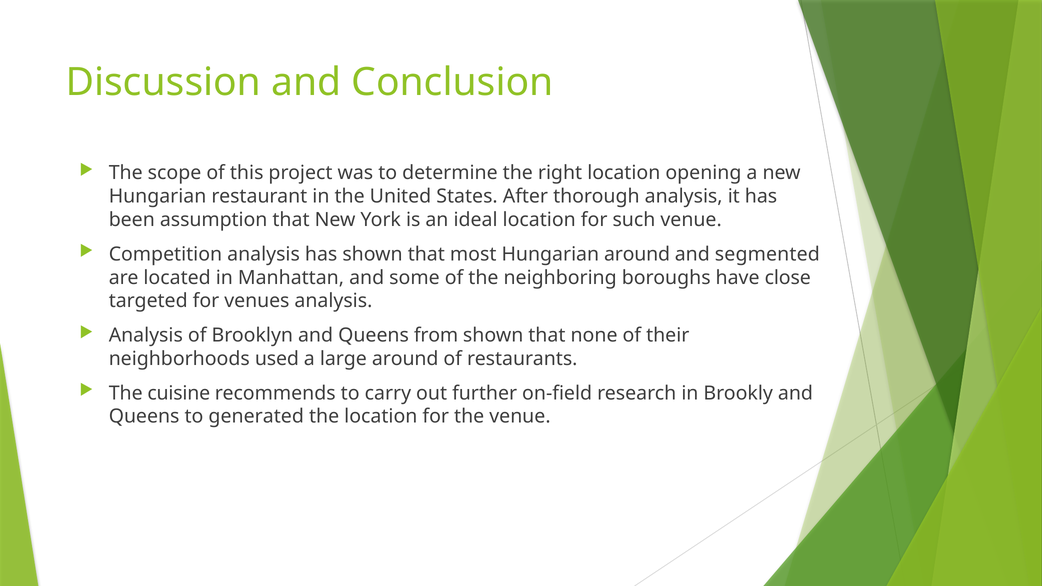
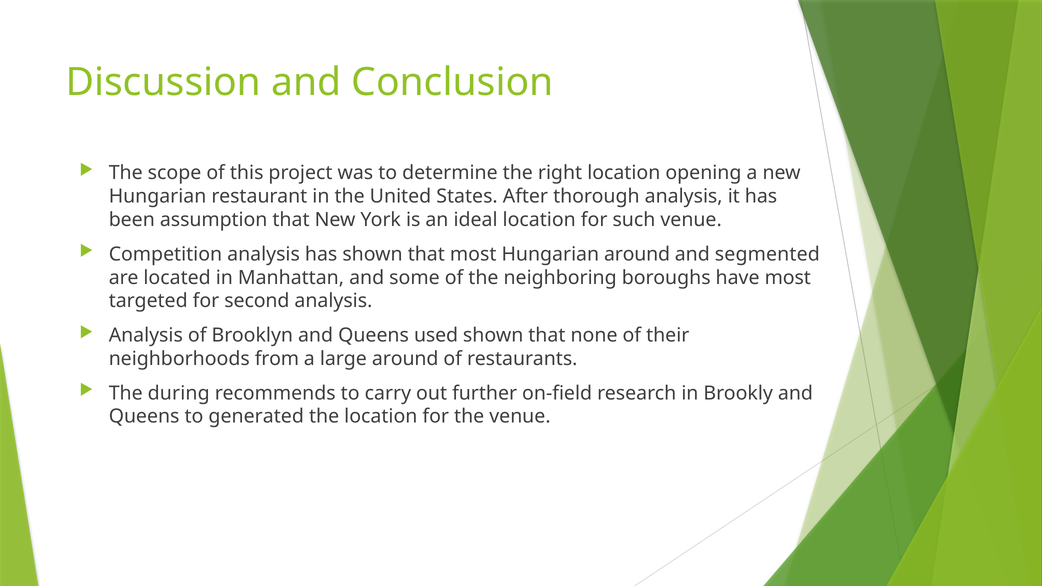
have close: close -> most (788, 278)
venues: venues -> second (257, 301)
from: from -> used (436, 335)
used: used -> from (277, 359)
cuisine: cuisine -> during (179, 393)
